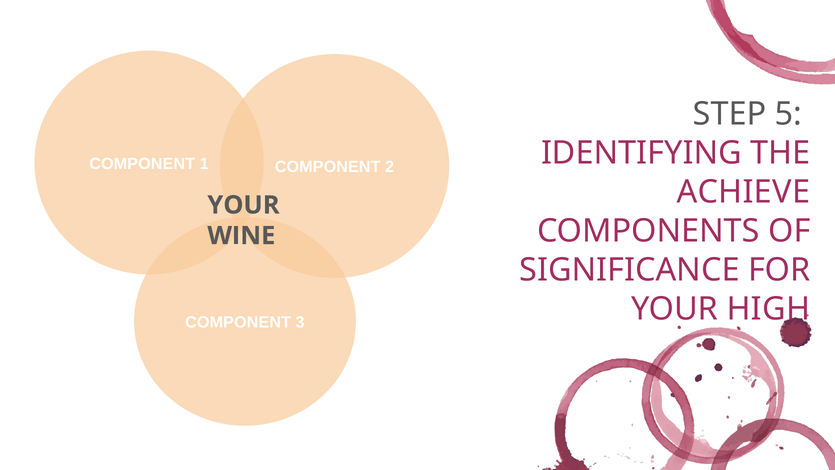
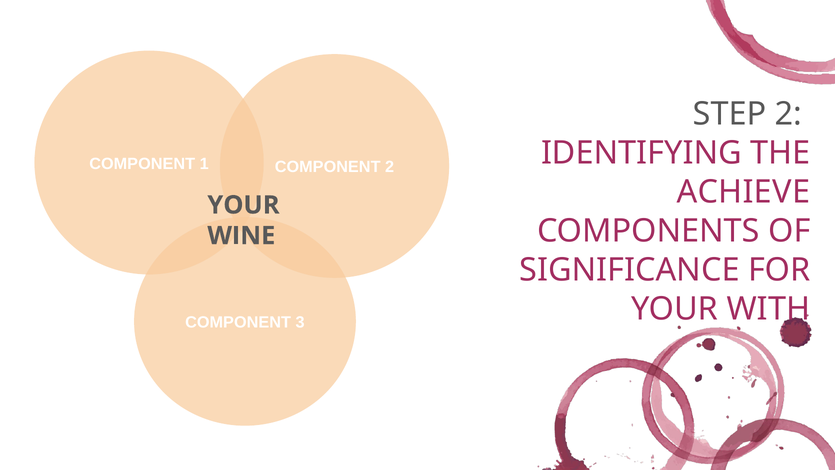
STEP 5: 5 -> 2 (788, 114)
HIGH: HIGH -> WITH (768, 309)
